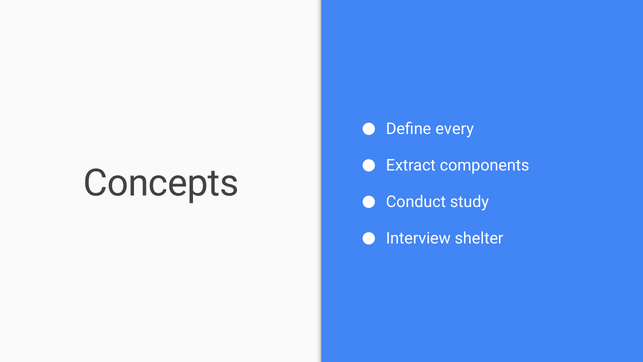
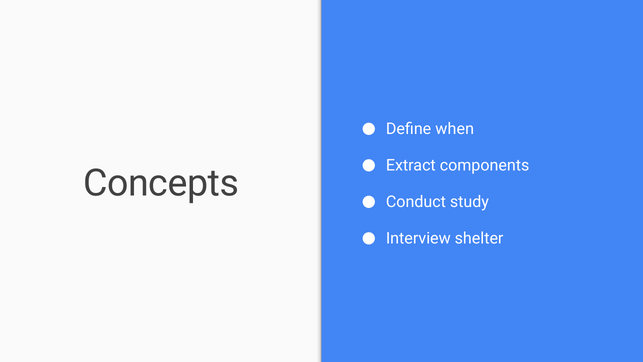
every: every -> when (455, 129)
